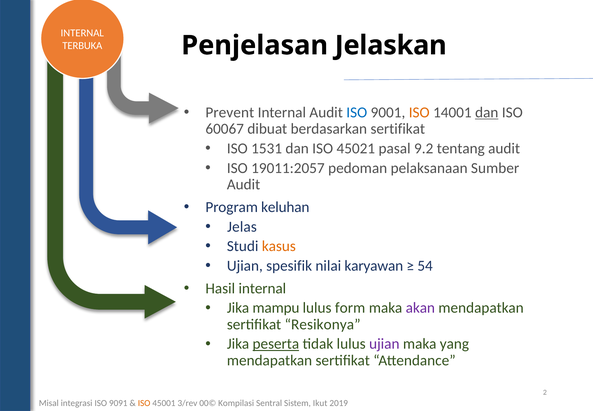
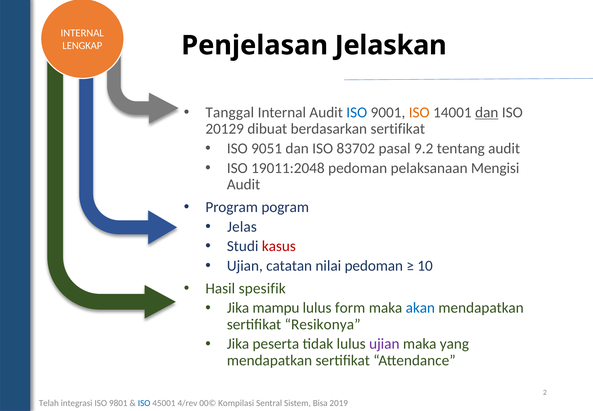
TERBUKA: TERBUKA -> LENGKAP (82, 46)
Prevent: Prevent -> Tanggal (230, 112)
60067: 60067 -> 20129 (225, 129)
1531: 1531 -> 9051 (267, 148)
45021: 45021 -> 83702 (356, 148)
19011:2057: 19011:2057 -> 19011:2048 (288, 168)
Sumber: Sumber -> Mengisi (495, 168)
keluhan: keluhan -> pogram (285, 207)
kasus colour: orange -> red (279, 246)
spesifik: spesifik -> catatan (289, 265)
nilai karyawan: karyawan -> pedoman (374, 265)
54: 54 -> 10 (425, 265)
Hasil internal: internal -> spesifik (262, 288)
akan colour: purple -> blue (420, 308)
peserta underline: present -> none (276, 344)
Misal: Misal -> Telah (49, 403)
9091: 9091 -> 9801 (118, 403)
ISO colour: orange -> blue (144, 403)
3/rev: 3/rev -> 4/rev (187, 403)
Ikut: Ikut -> Bisa (320, 403)
